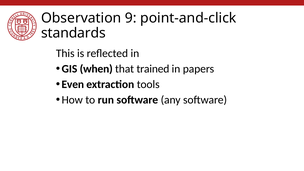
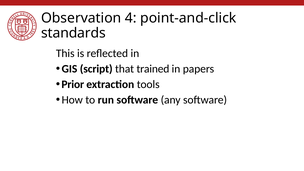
9: 9 -> 4 (131, 18)
when: when -> script (96, 69)
Even: Even -> Prior (73, 84)
